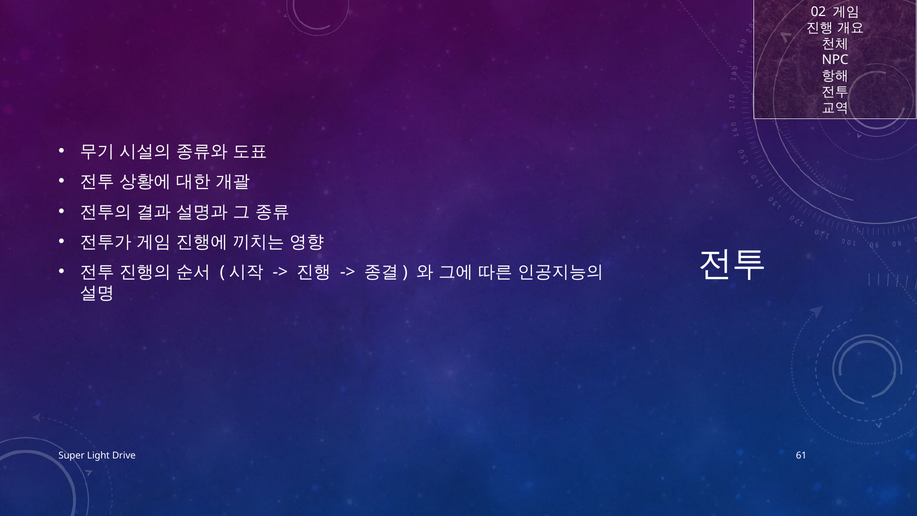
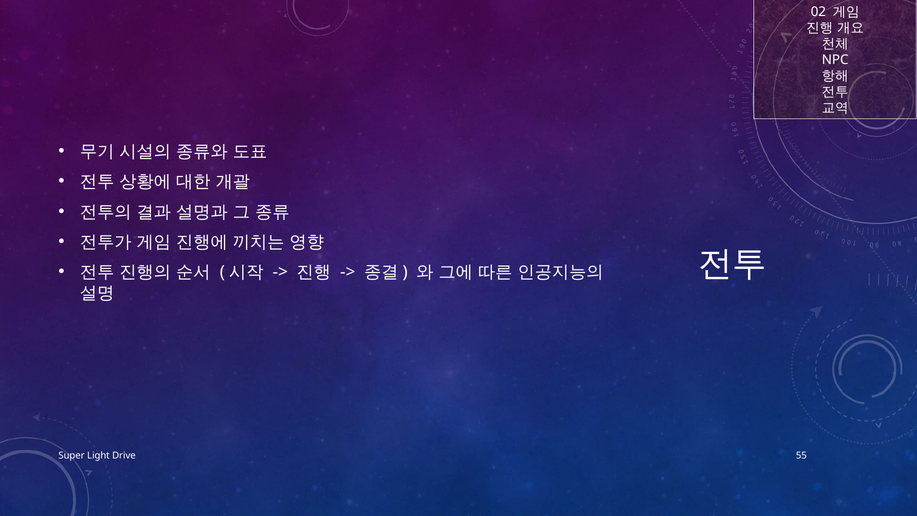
61: 61 -> 55 (801, 456)
